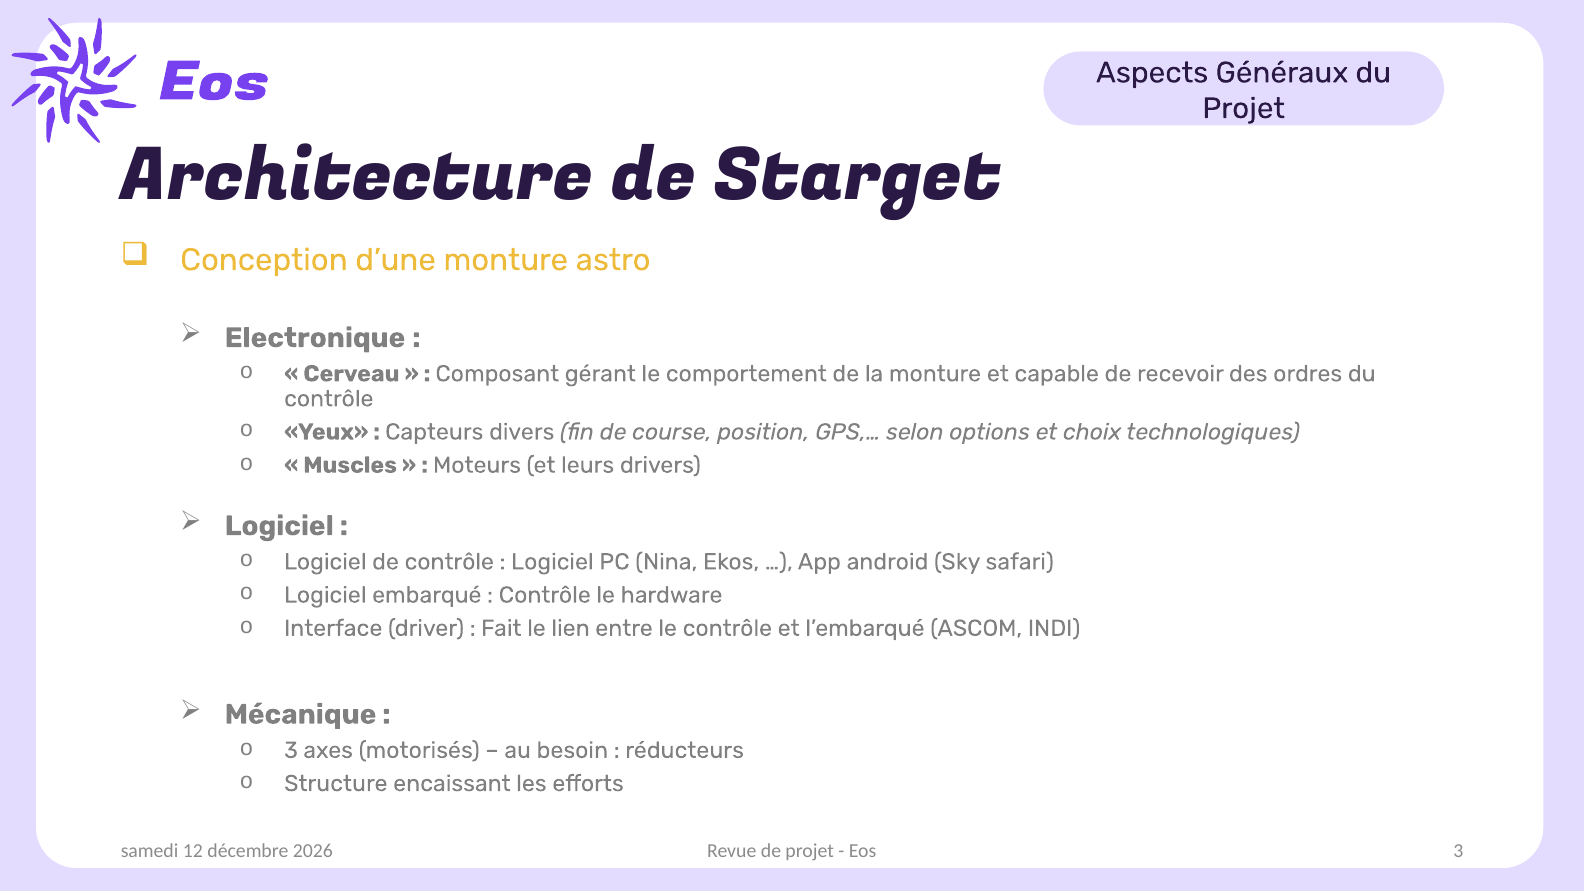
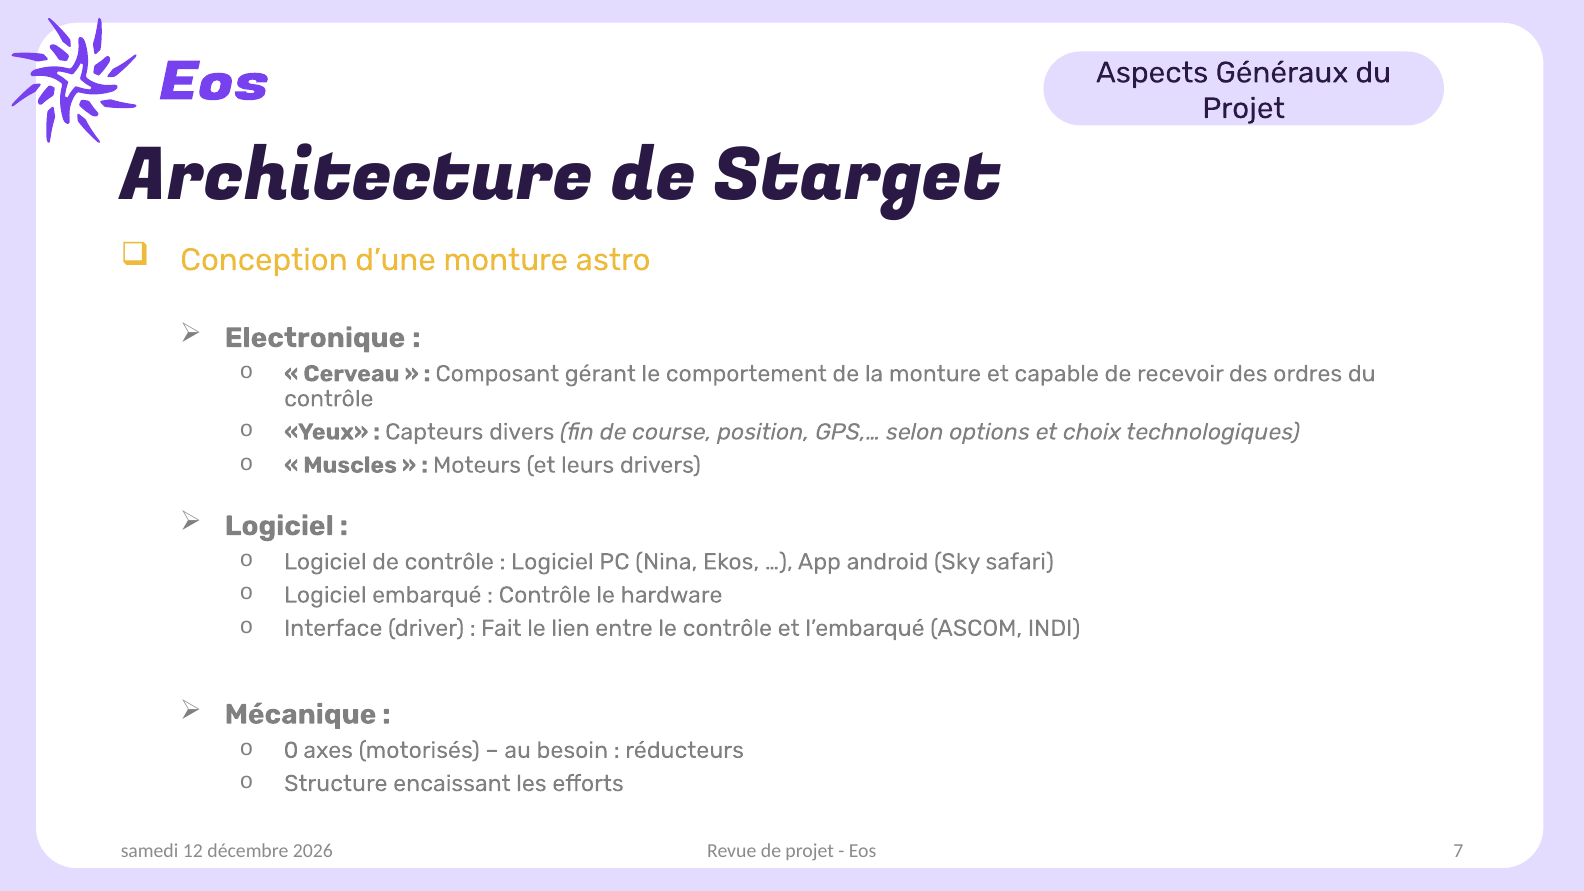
3: 3 -> 0 (291, 750)
Eos 3: 3 -> 7 (1458, 851)
